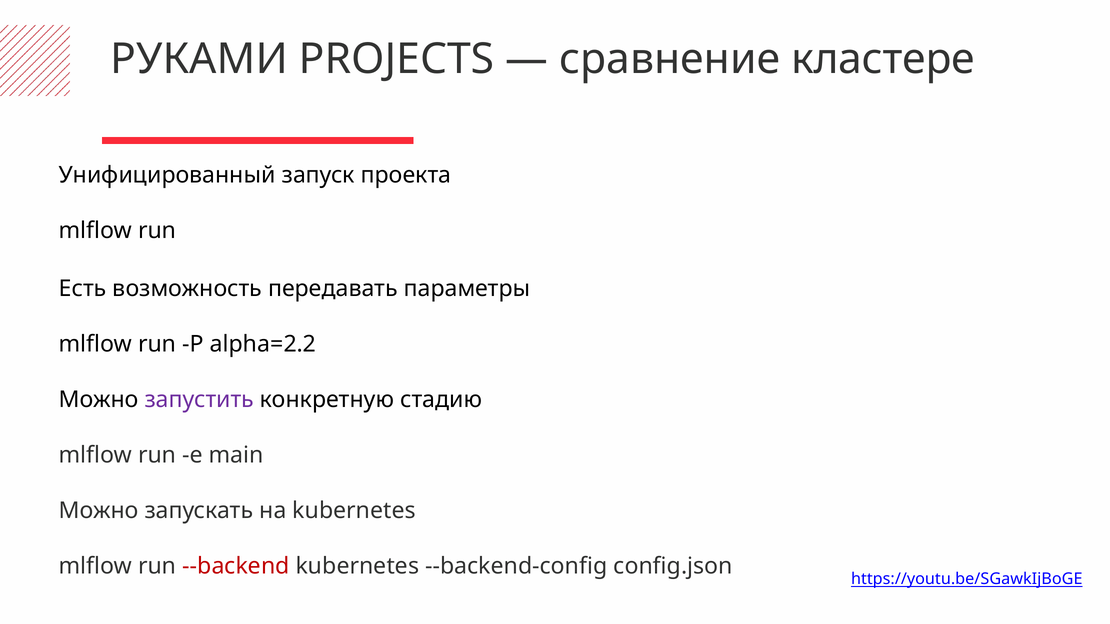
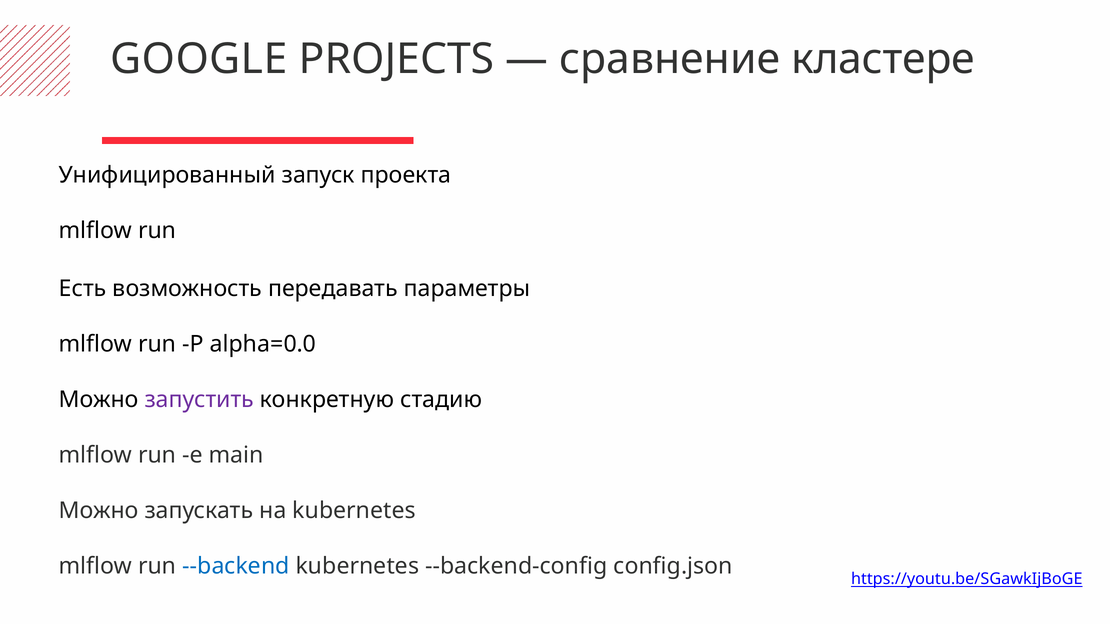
РУКАМИ: РУКАМИ -> GOOGLE (199, 59)
alpha=2.2: alpha=2.2 -> alpha=0.0 (263, 344)
--backend colour: red -> blue (236, 566)
